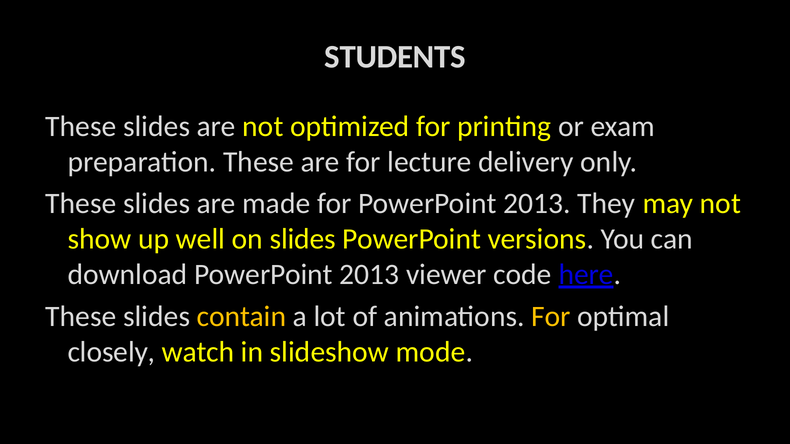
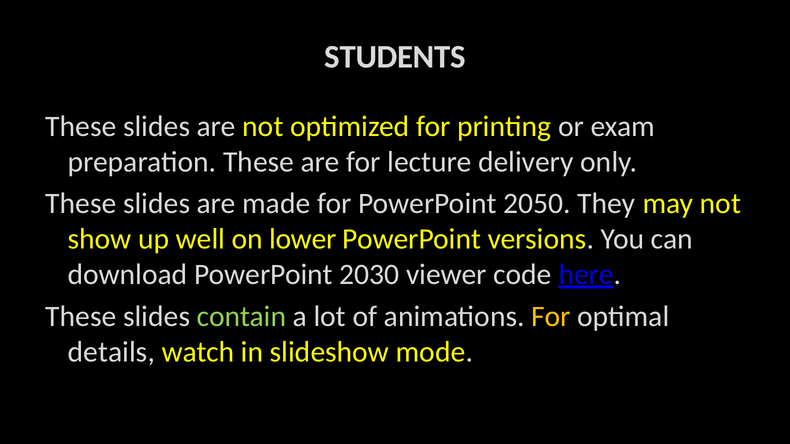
for PowerPoint 2013: 2013 -> 2050 (537, 204)
on slides: slides -> lower (303, 239)
download PowerPoint 2013: 2013 -> 2030 (369, 275)
contain colour: yellow -> light green (241, 317)
closely: closely -> details (111, 352)
